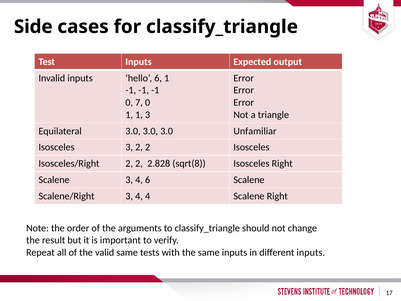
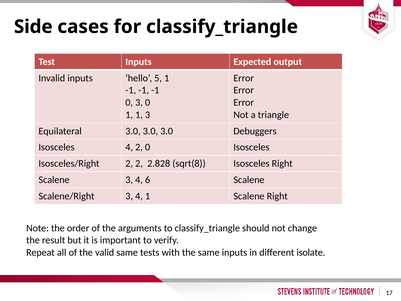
hello 6: 6 -> 5 (158, 78)
0 7: 7 -> 3 (139, 102)
Unfamiliar: Unfamiliar -> Debuggers (255, 131)
Isosceles 3: 3 -> 4 (129, 147)
2: 2 -> 0 (148, 147)
4 4: 4 -> 1 (148, 196)
different inputs: inputs -> isolate (311, 252)
